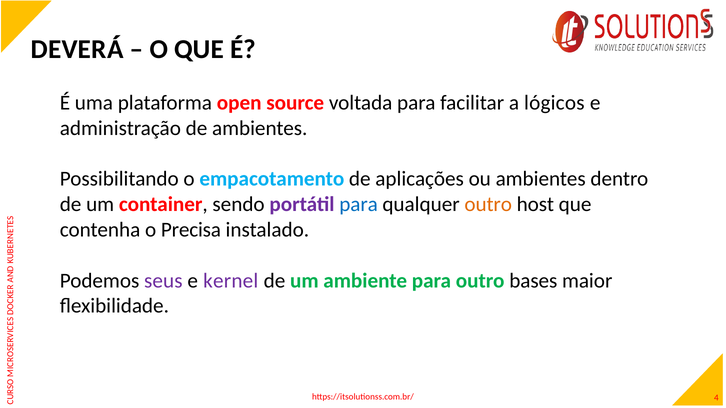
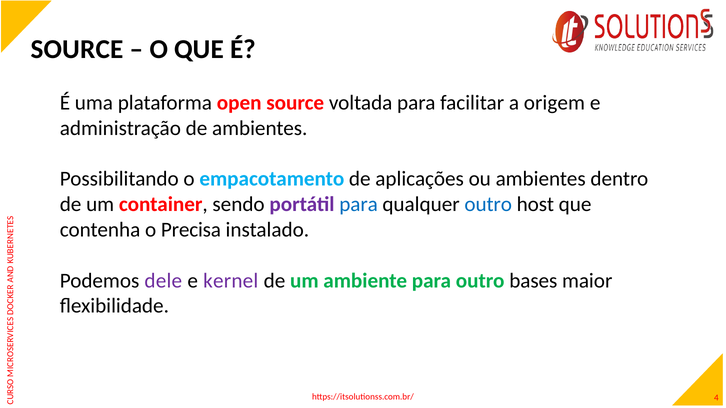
DEVERÁ: DEVERÁ -> SOURCE (77, 49)
lógicos: lógicos -> origem (554, 103)
outro colour: orange -> blue (488, 205)
seus: seus -> dele (163, 281)
